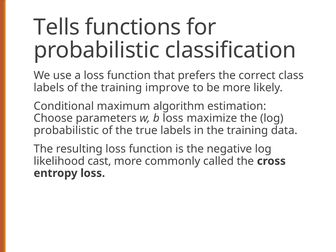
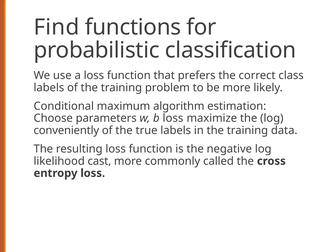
Tells: Tells -> Find (56, 27)
improve: improve -> problem (167, 88)
probabilistic: probabilistic -> conveniently (66, 130)
